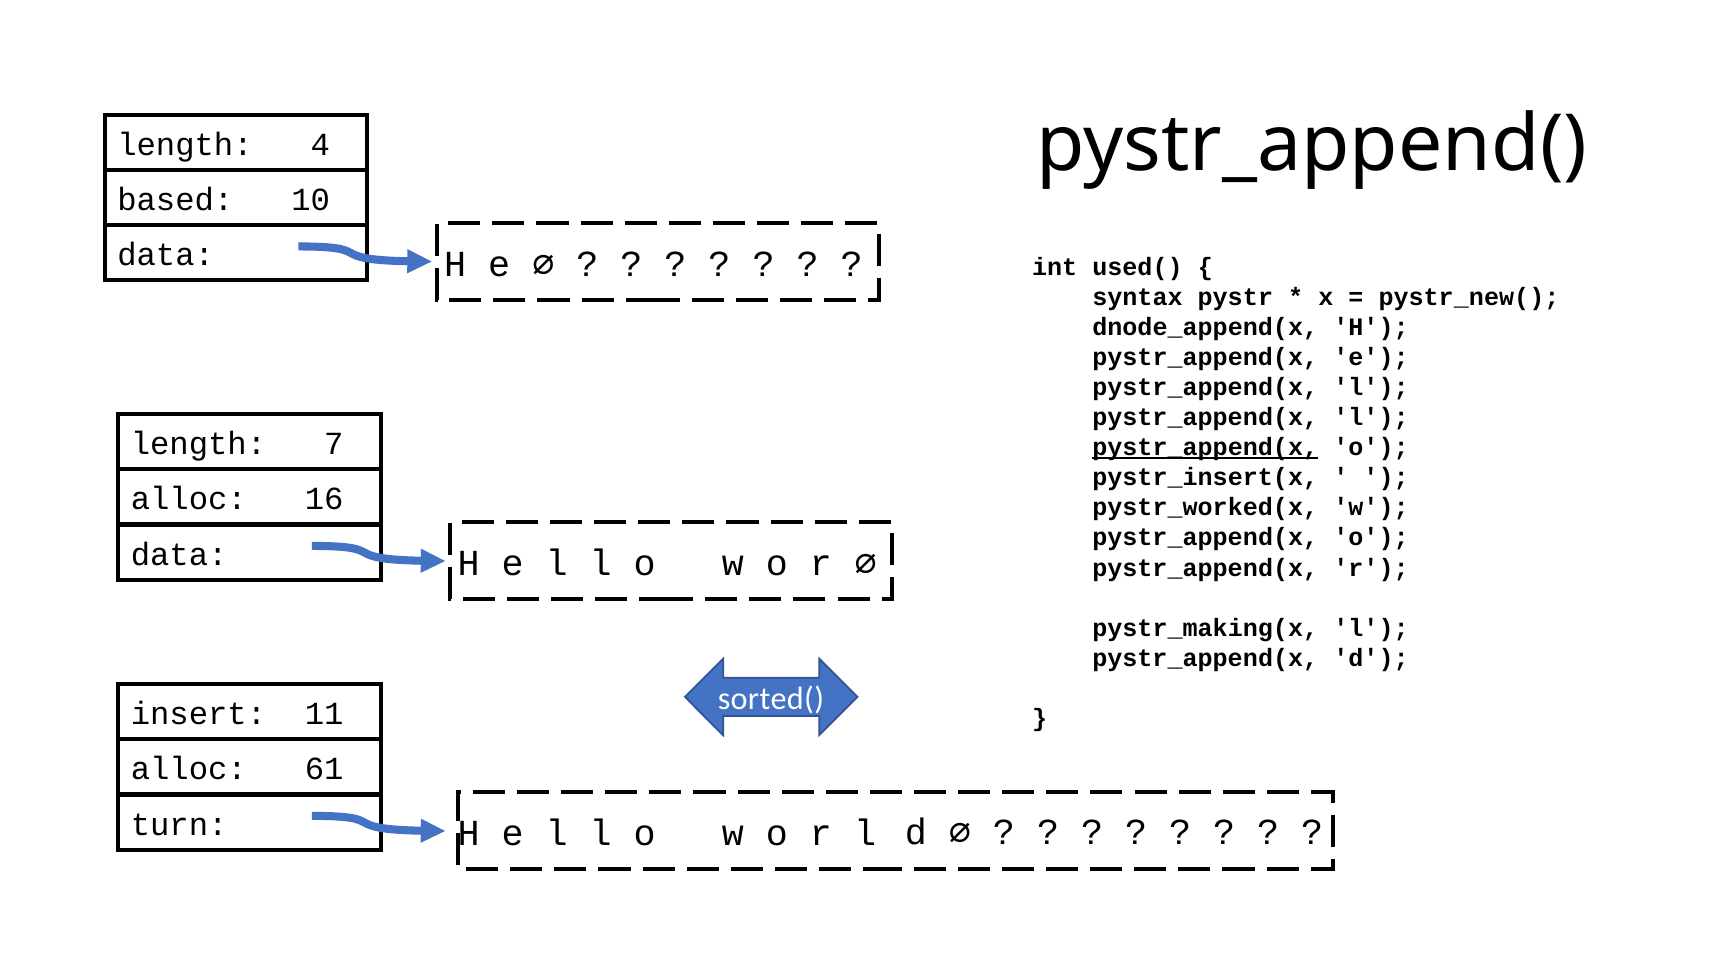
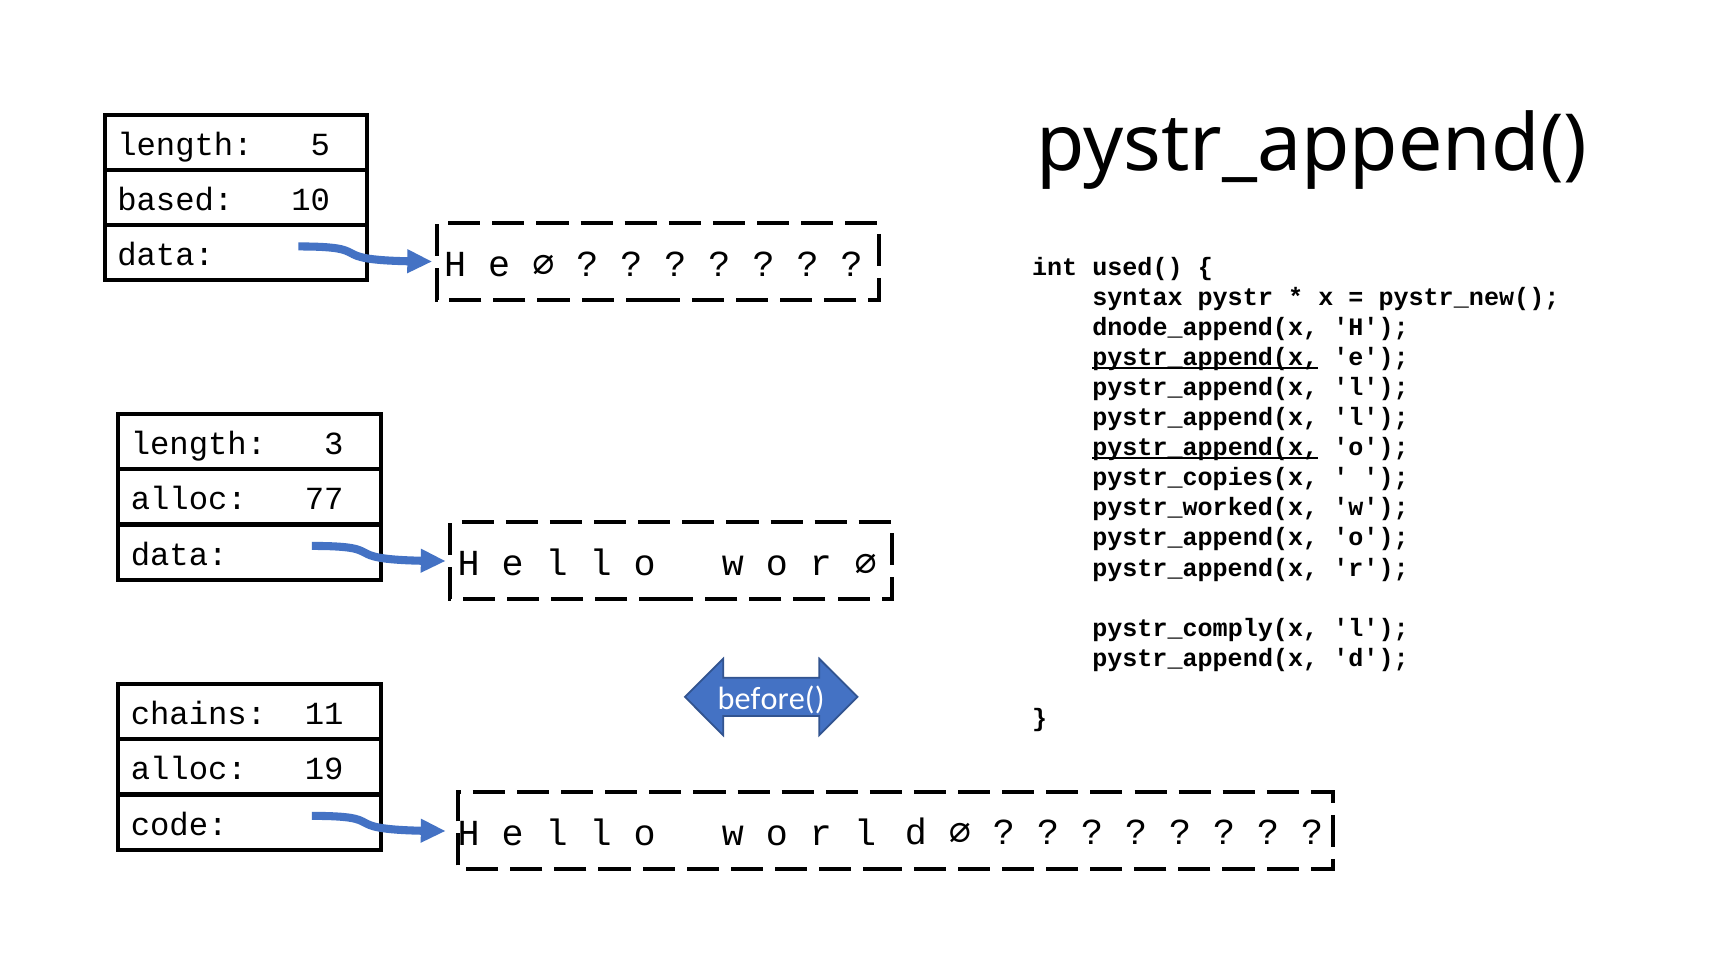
4: 4 -> 5 (320, 144)
pystr_append(x underline: none -> present (1205, 357)
7: 7 -> 3 (334, 444)
pystr_insert(x: pystr_insert(x -> pystr_copies(x (1205, 477)
16: 16 -> 77 (324, 499)
pystr_making(x: pystr_making(x -> pystr_comply(x (1205, 628)
sorted(: sorted( -> before( (771, 699)
insert: insert -> chains (198, 714)
61: 61 -> 19 (324, 769)
turn: turn -> code (179, 824)
